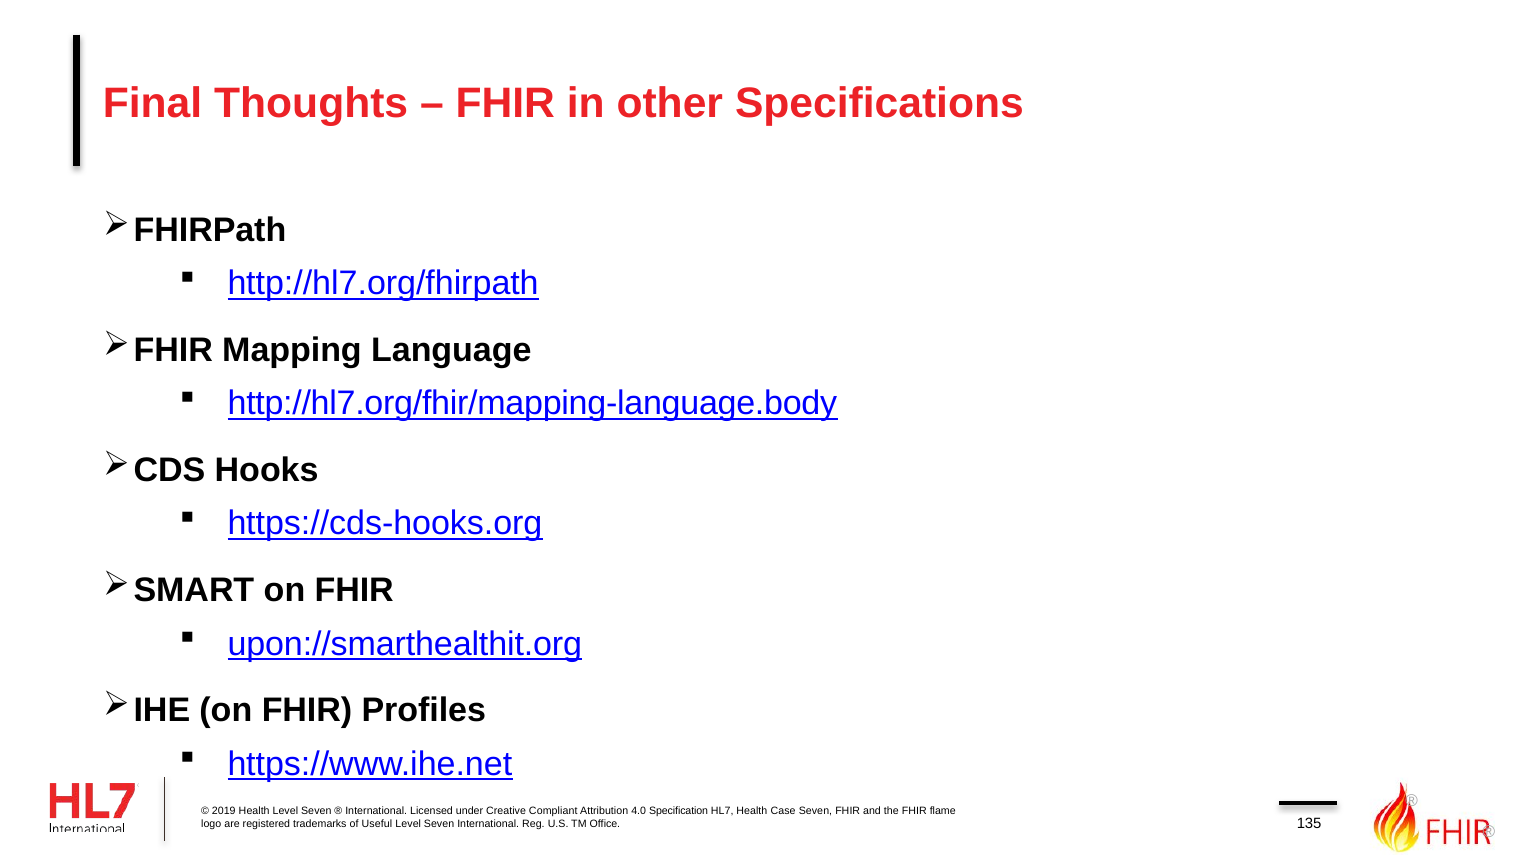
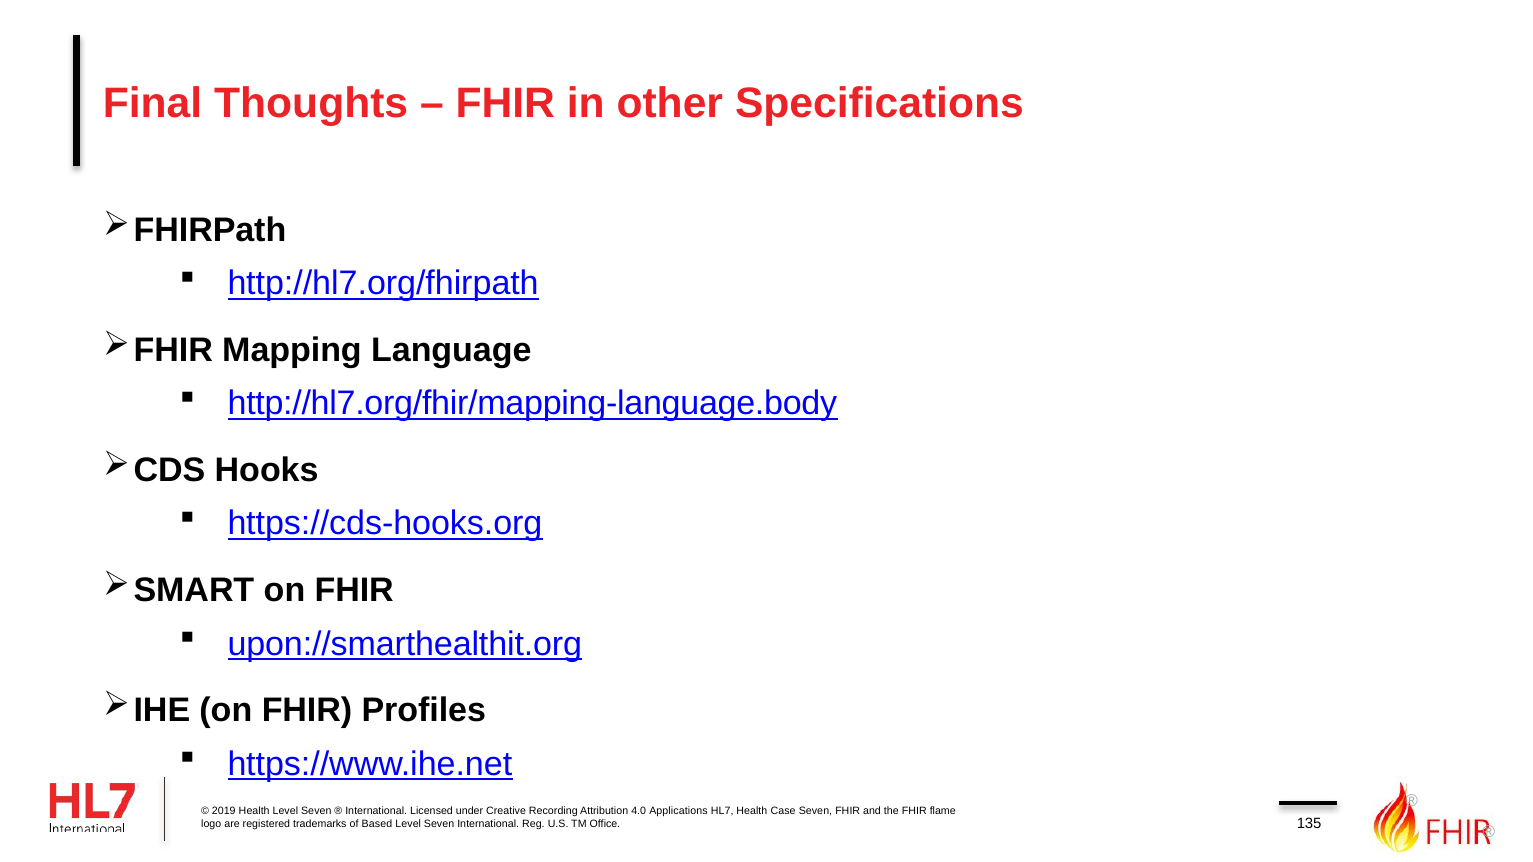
Compliant: Compliant -> Recording (553, 812)
Specification: Specification -> Applications (678, 812)
Useful: Useful -> Based (377, 824)
